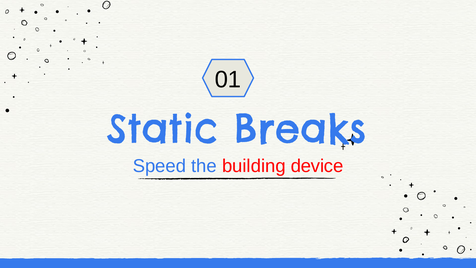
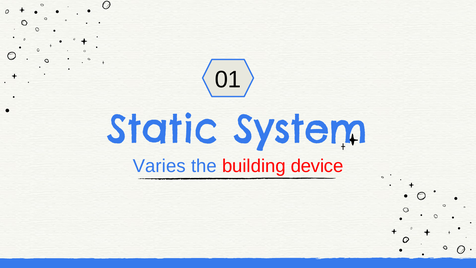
Breaks: Breaks -> System (301, 130)
Speed: Speed -> Varies (159, 166)
